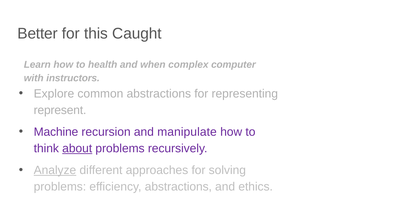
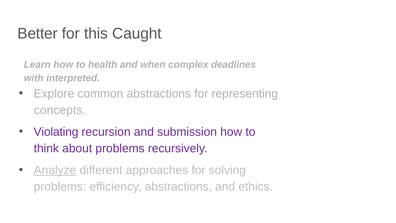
computer: computer -> deadlines (233, 64)
instructors: instructors -> interpreted (73, 78)
represent: represent -> concepts (60, 110)
Machine: Machine -> Violating (56, 132)
manipulate: manipulate -> submission (187, 132)
about underline: present -> none (77, 148)
